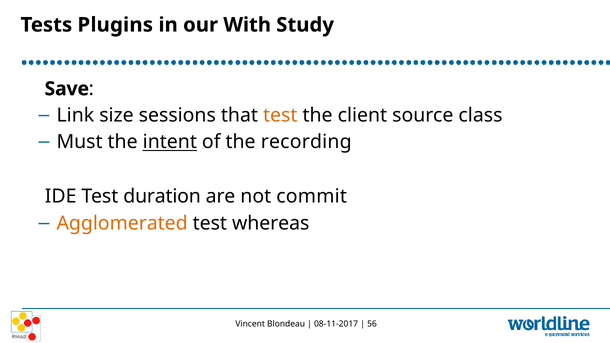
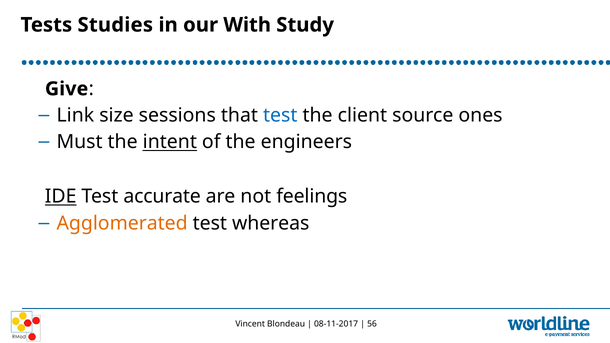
Plugins: Plugins -> Studies (115, 25)
Save: Save -> Give (67, 89)
test colour: orange -> blue (280, 115)
class: class -> ones (481, 115)
recording: recording -> engineers (306, 142)
IDE underline: none -> present (61, 197)
duration: duration -> accurate (162, 197)
commit: commit -> feelings (312, 197)
